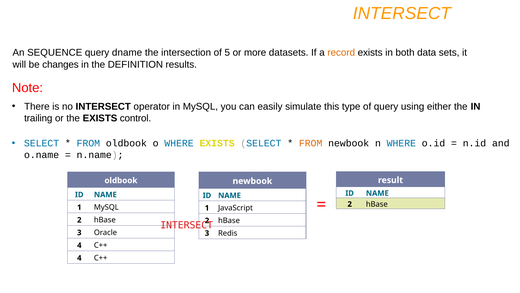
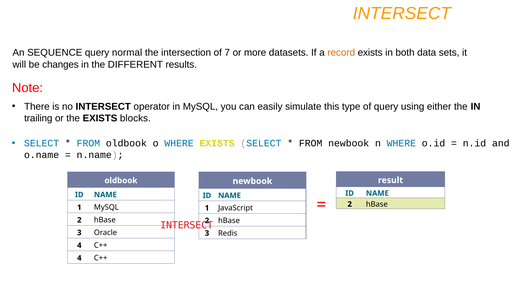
dname: dname -> normal (127, 53)
5: 5 -> 7 (227, 53)
DEFINITION: DEFINITION -> DIFFERENT (135, 64)
control: control -> blocks (135, 118)
FROM colour: orange -> black (311, 143)
